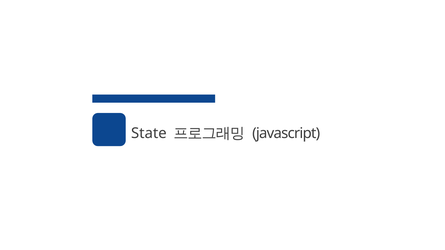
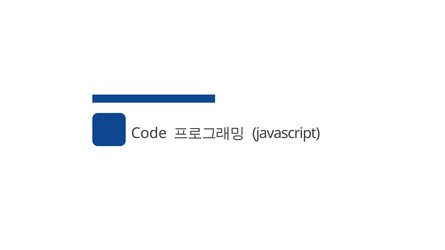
State: State -> Code (149, 133)
